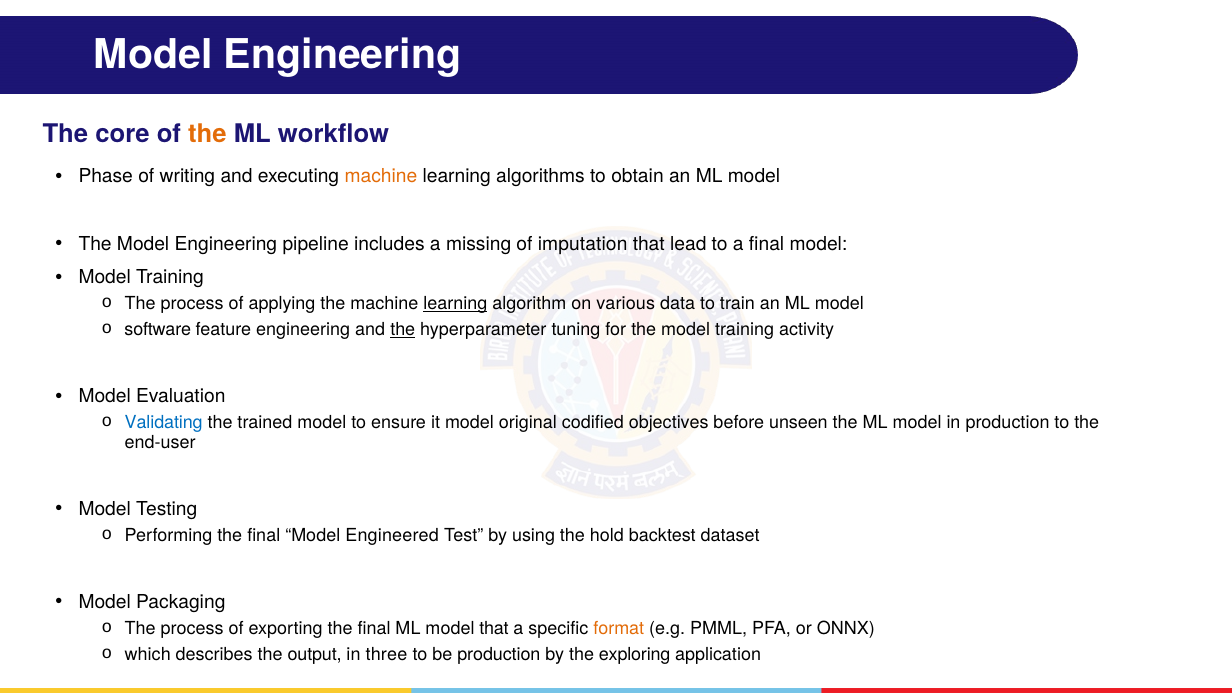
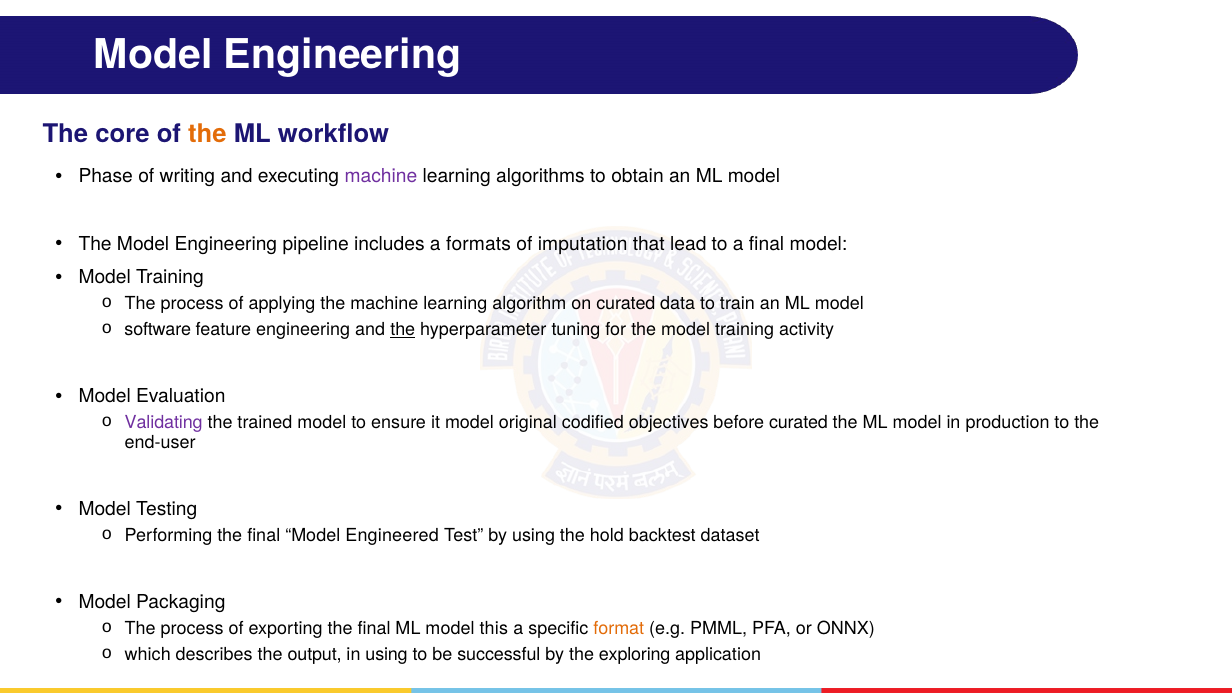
machine colour: orange -> purple (381, 177)
missing: missing -> formats (479, 244)
learning underline: present -> none (455, 304)
on various: various -> curated (626, 304)
Validating colour: blue -> purple (164, 423)
before unseen: unseen -> curated (798, 423)
model that: that -> this (494, 629)
in three: three -> using (387, 654)
be production: production -> successful (499, 654)
